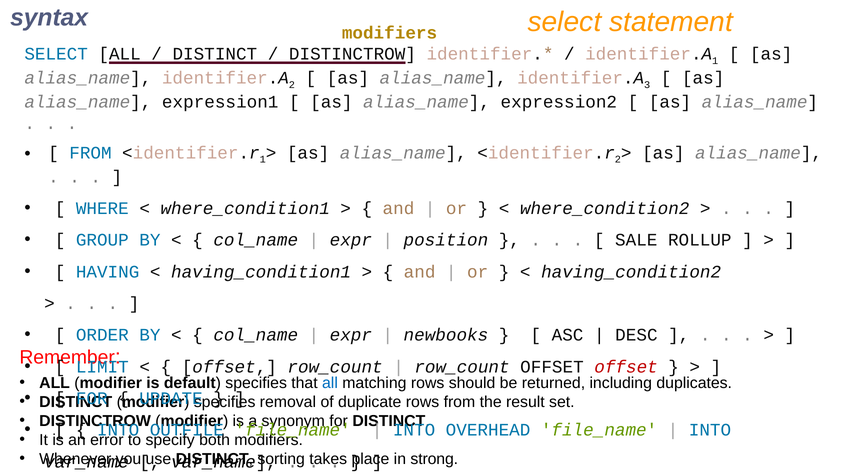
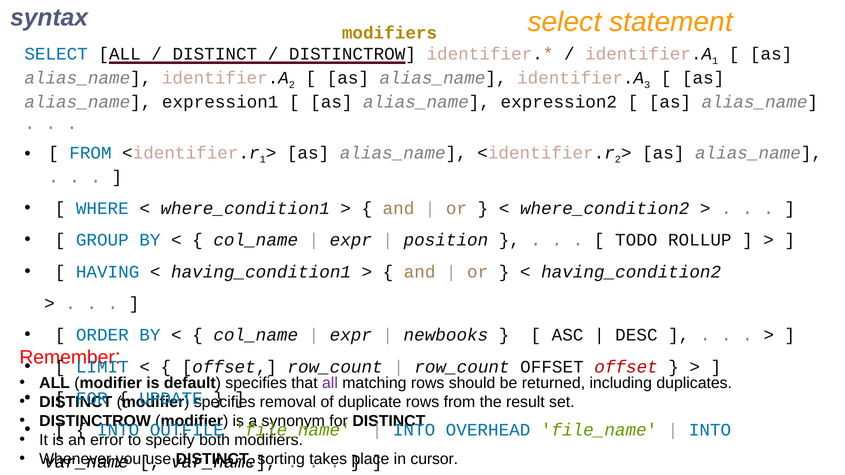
SALE: SALE -> TODO (636, 240)
all colour: blue -> purple (330, 383)
strong: strong -> cursor (434, 459)
